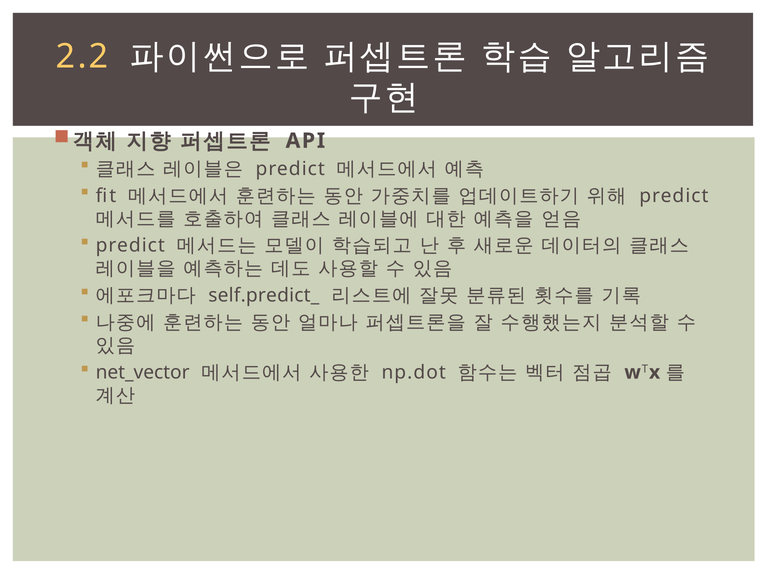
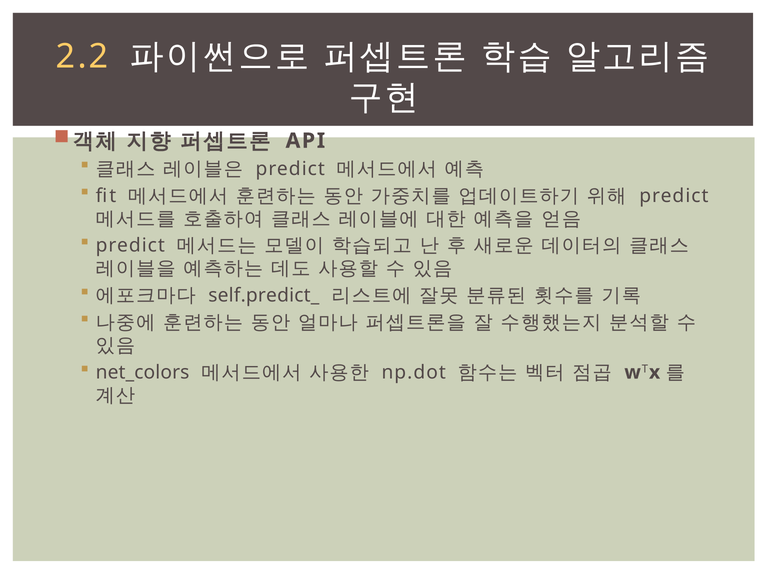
net_vector: net_vector -> net_colors (143, 372)
